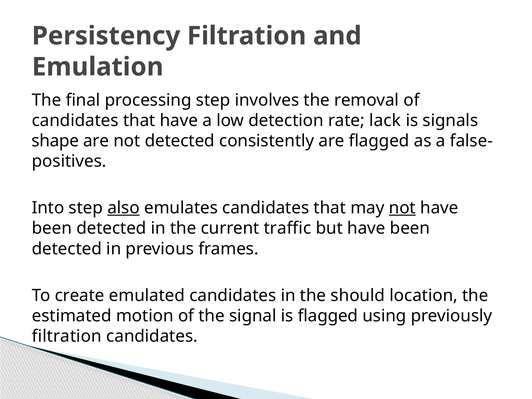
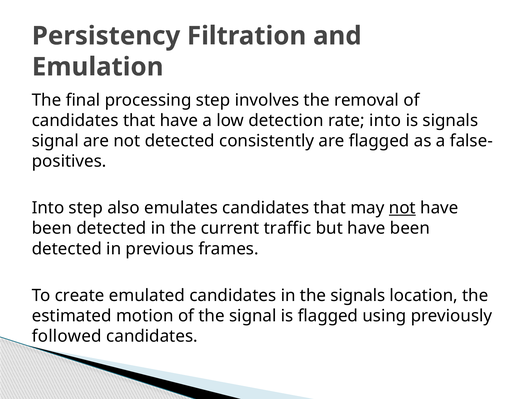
rate lack: lack -> into (385, 121)
shape: shape -> signal (55, 141)
also underline: present -> none (124, 208)
the should: should -> signals (358, 295)
filtration: filtration -> followed (67, 336)
